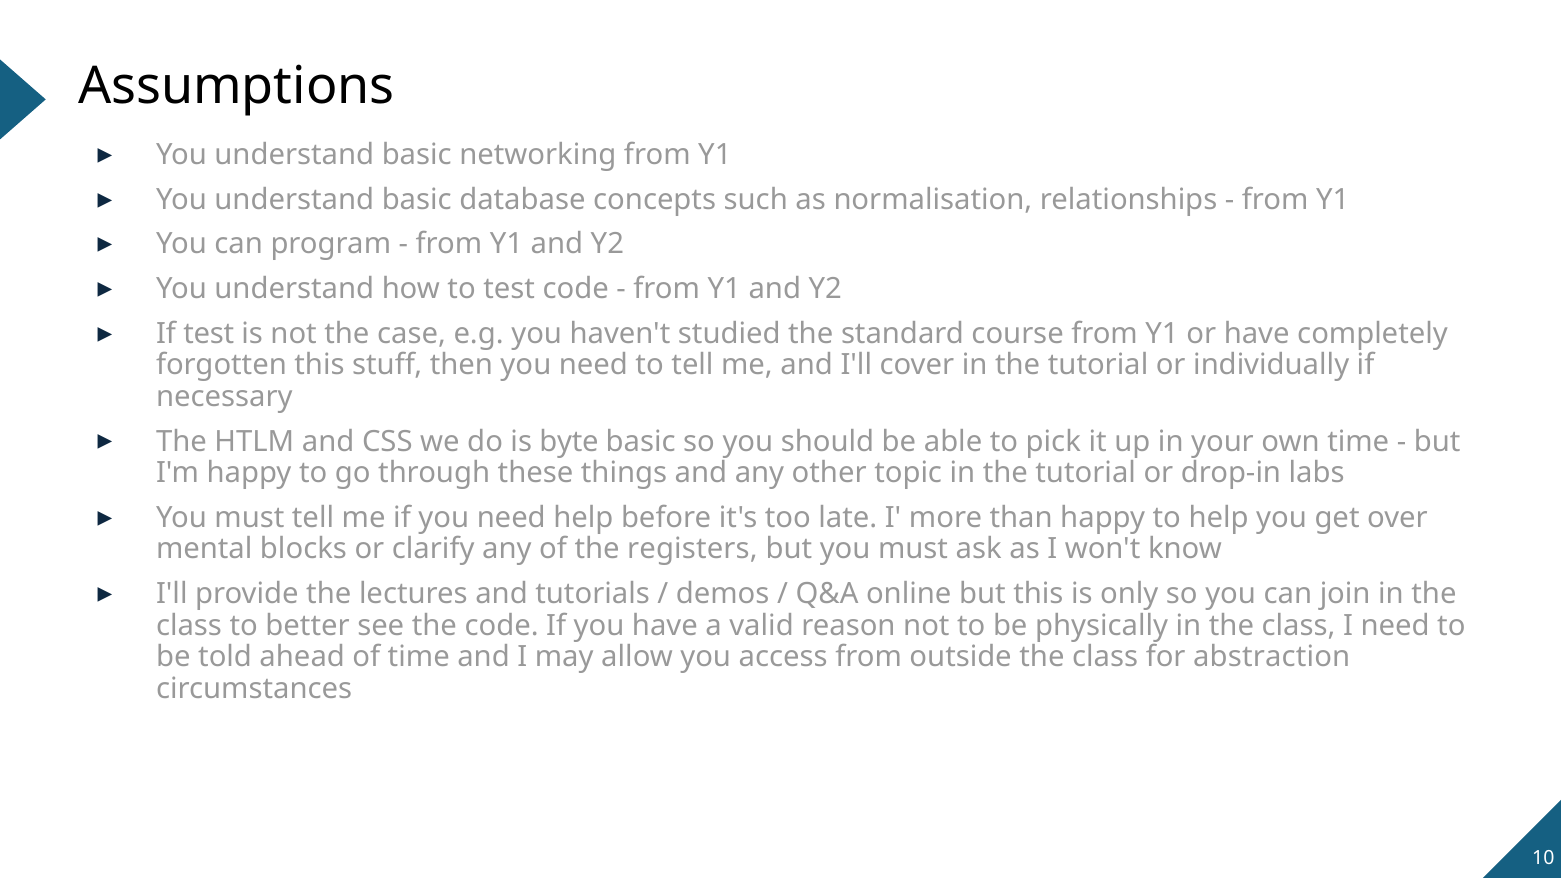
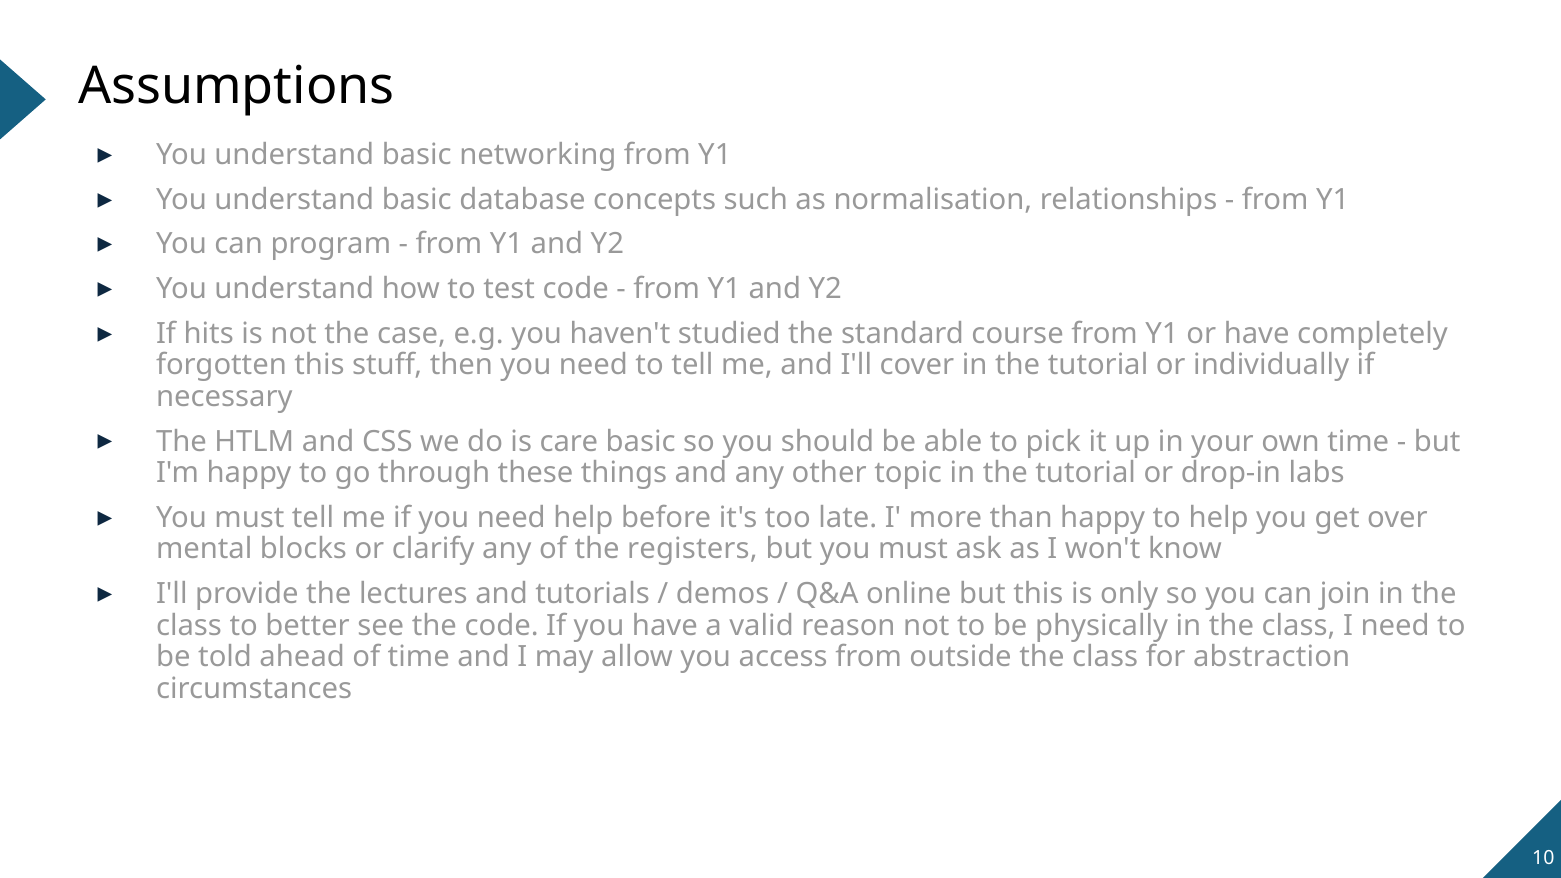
If test: test -> hits (209, 334)
byte: byte -> care (569, 441)
